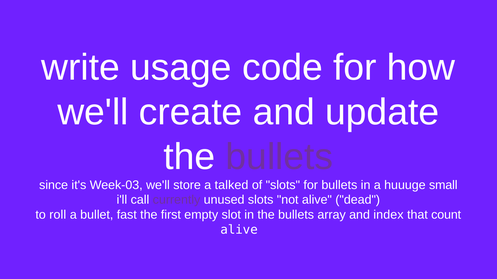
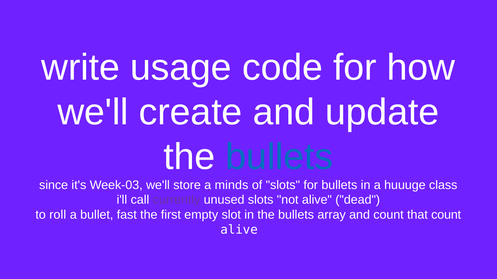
bullets colour: purple -> blue (279, 157)
talked: talked -> minds (232, 185)
small: small -> class (443, 185)
and index: index -> count (389, 215)
